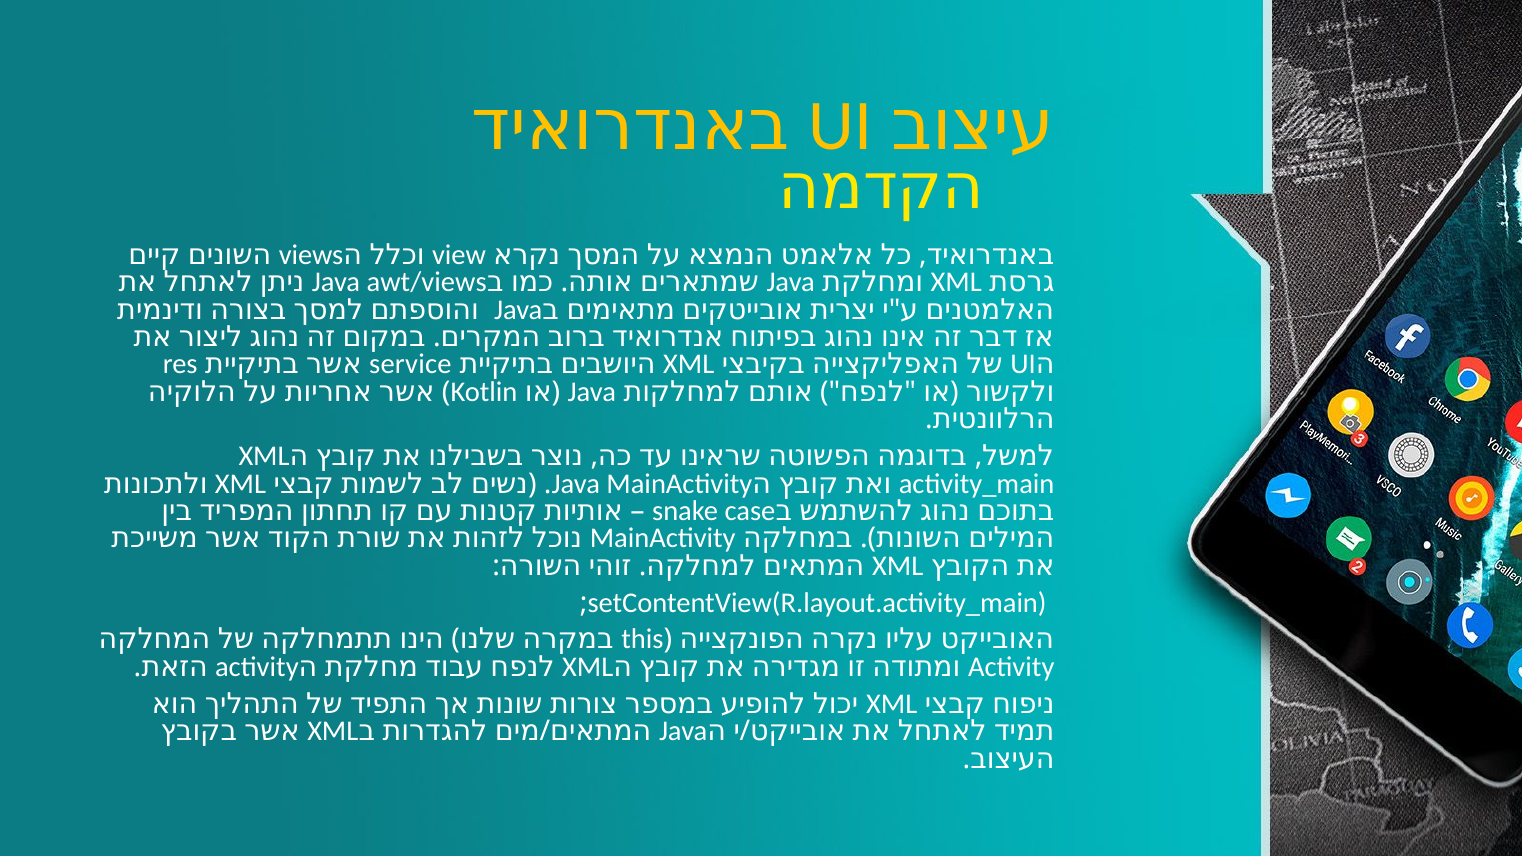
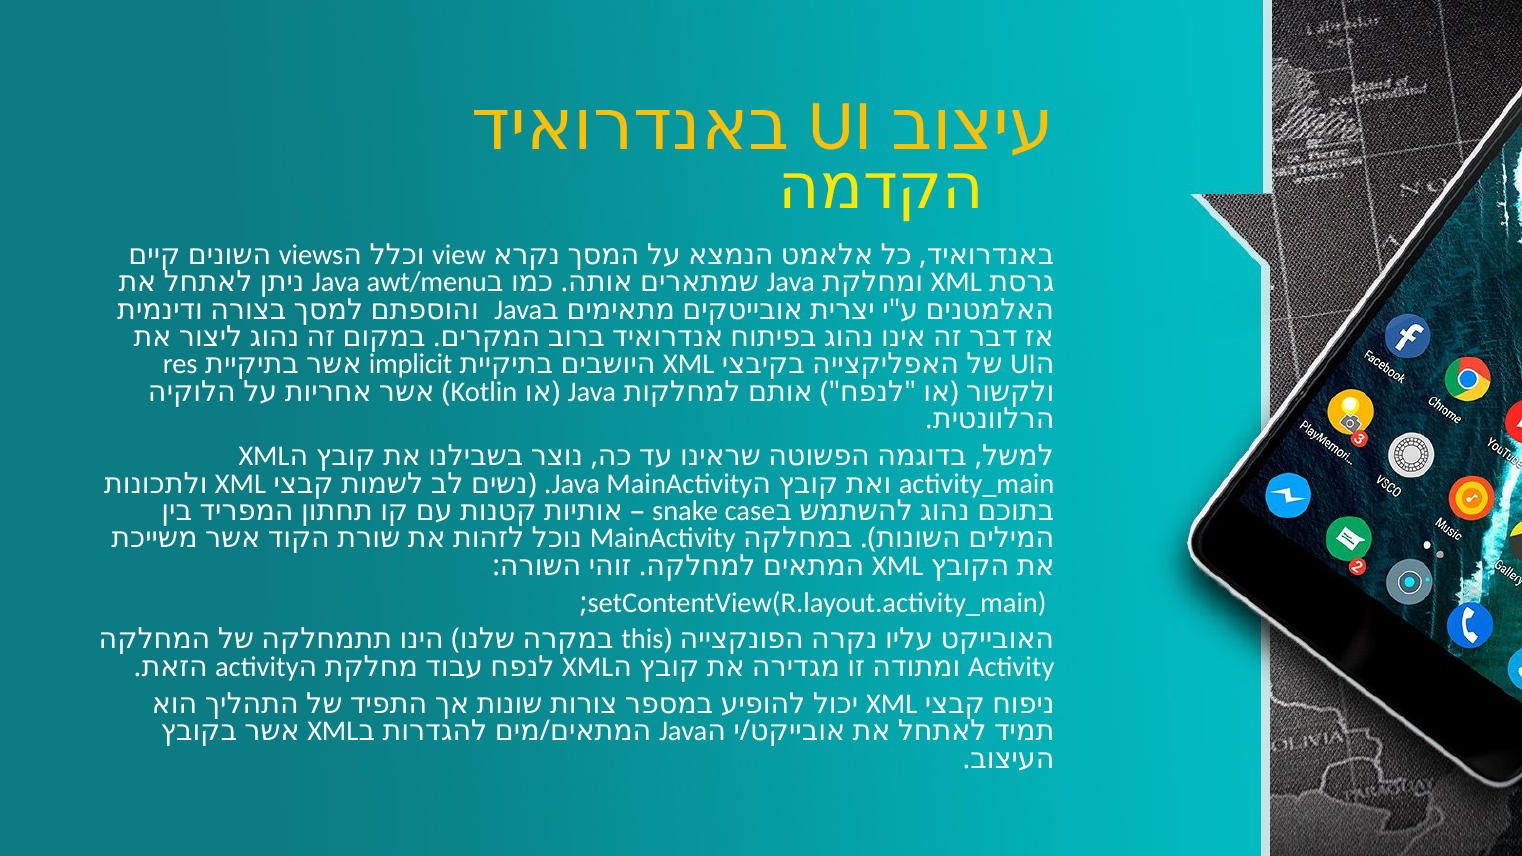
awt/views: awt/views -> awt/menu (427, 282)
service: service -> implicit (411, 365)
